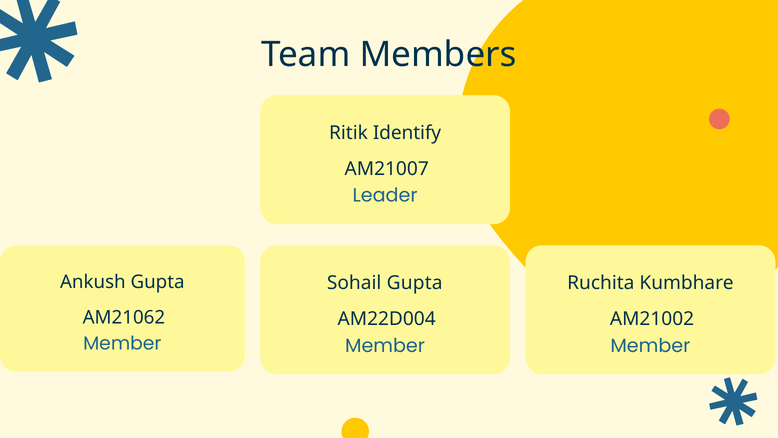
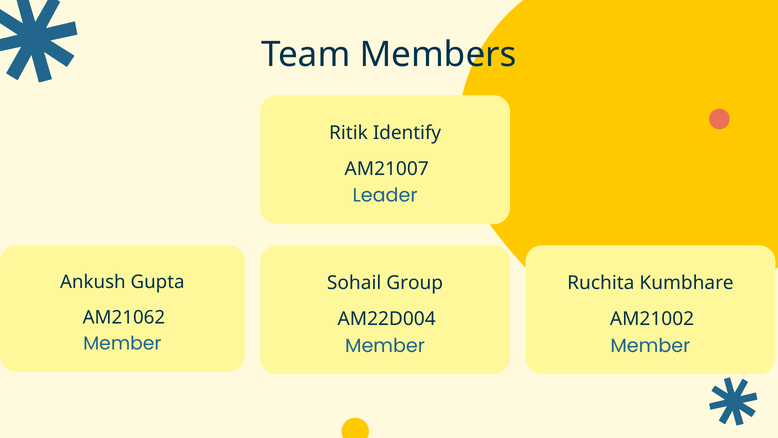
Sohail Gupta: Gupta -> Group (415, 283)
